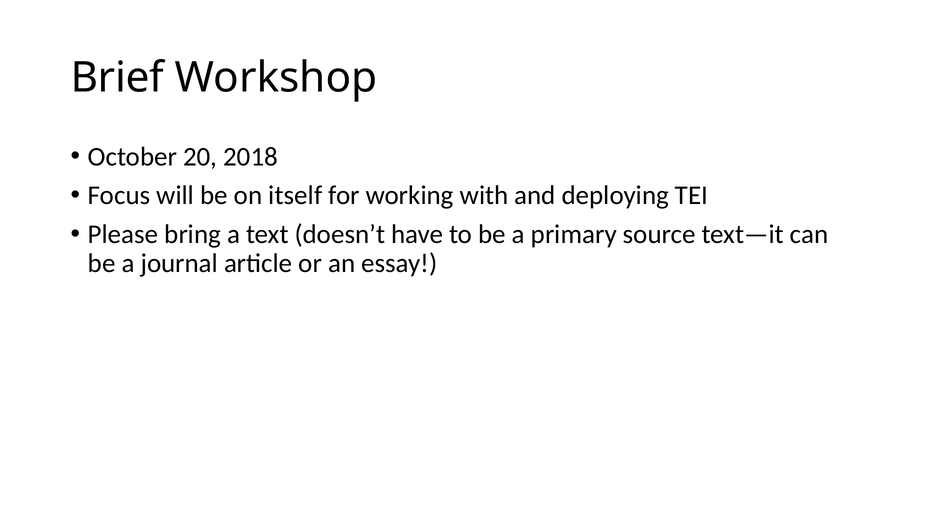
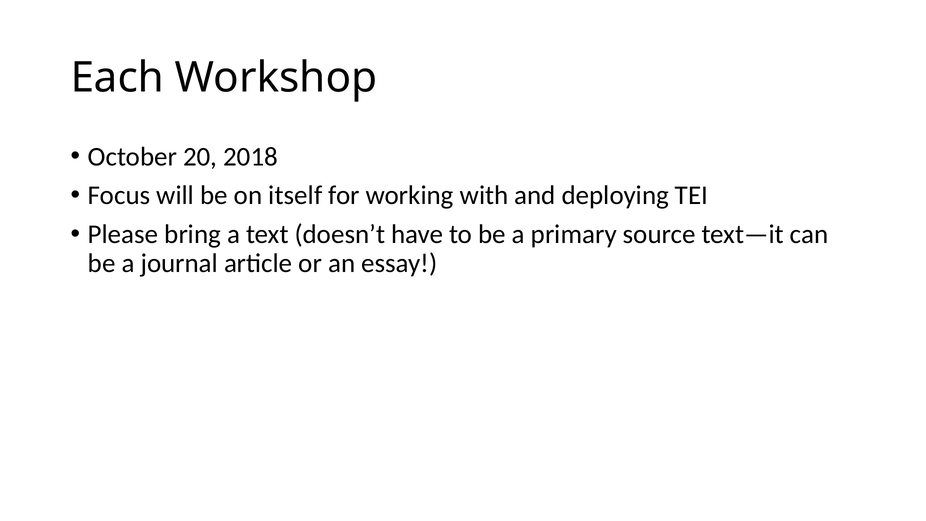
Brief: Brief -> Each (117, 78)
